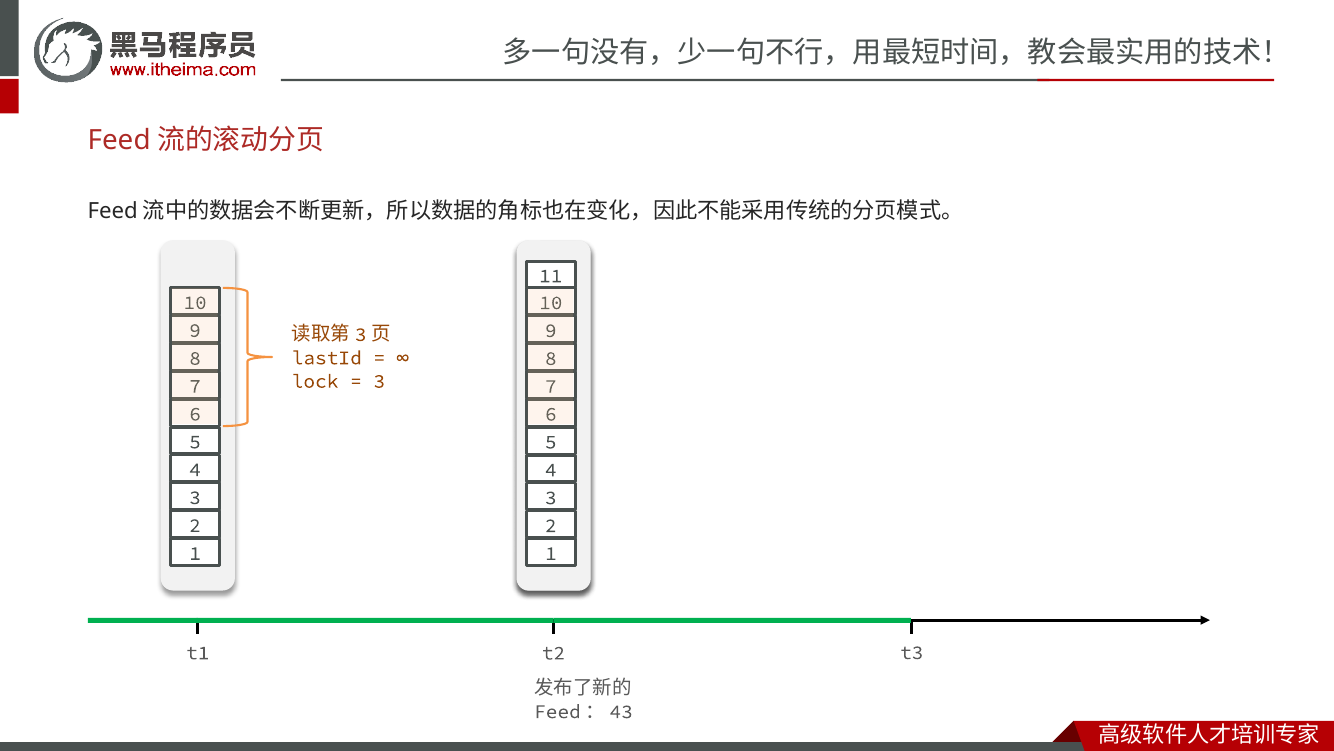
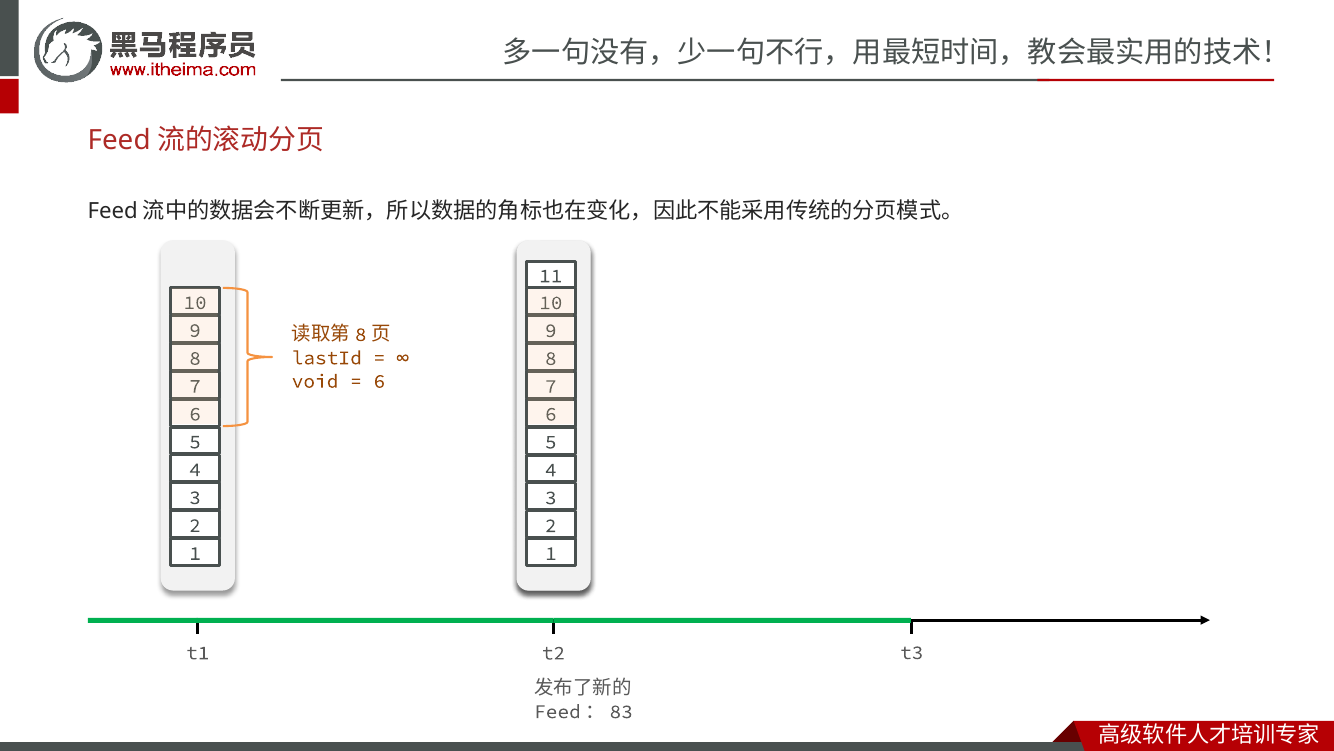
3: 3 -> 8 (361, 334)
lock: lock -> void (315, 381)
3: 3 -> 6 (379, 381)
43: 43 -> 83 (621, 711)
